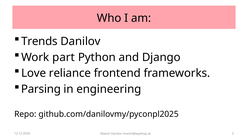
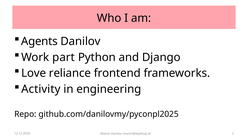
Trends: Trends -> Agents (39, 41)
Parsing: Parsing -> Activity (41, 89)
